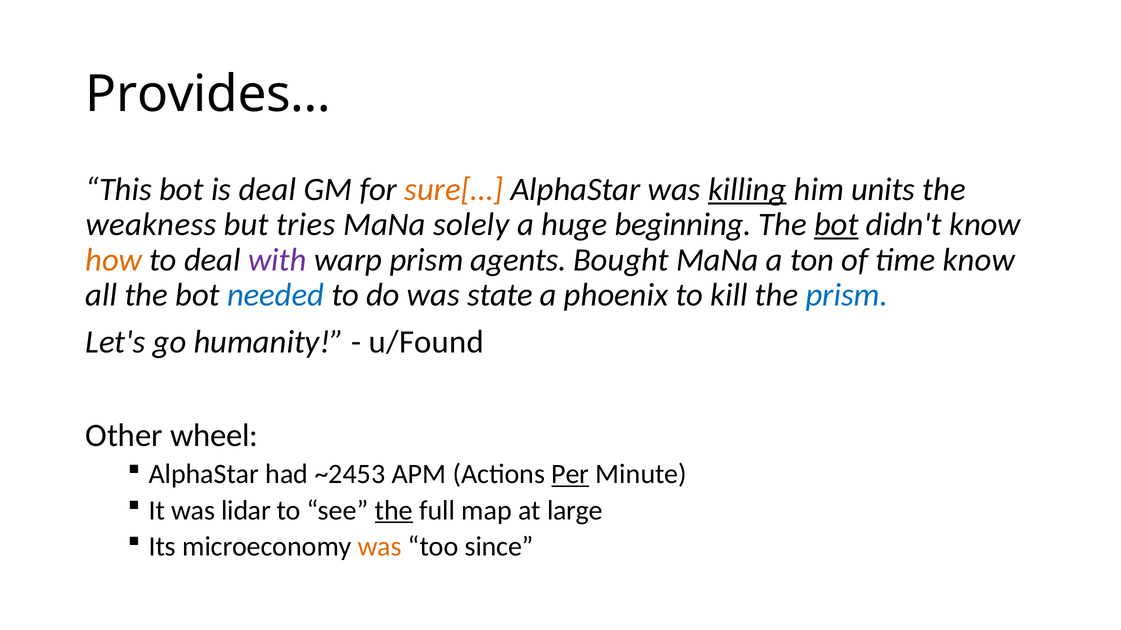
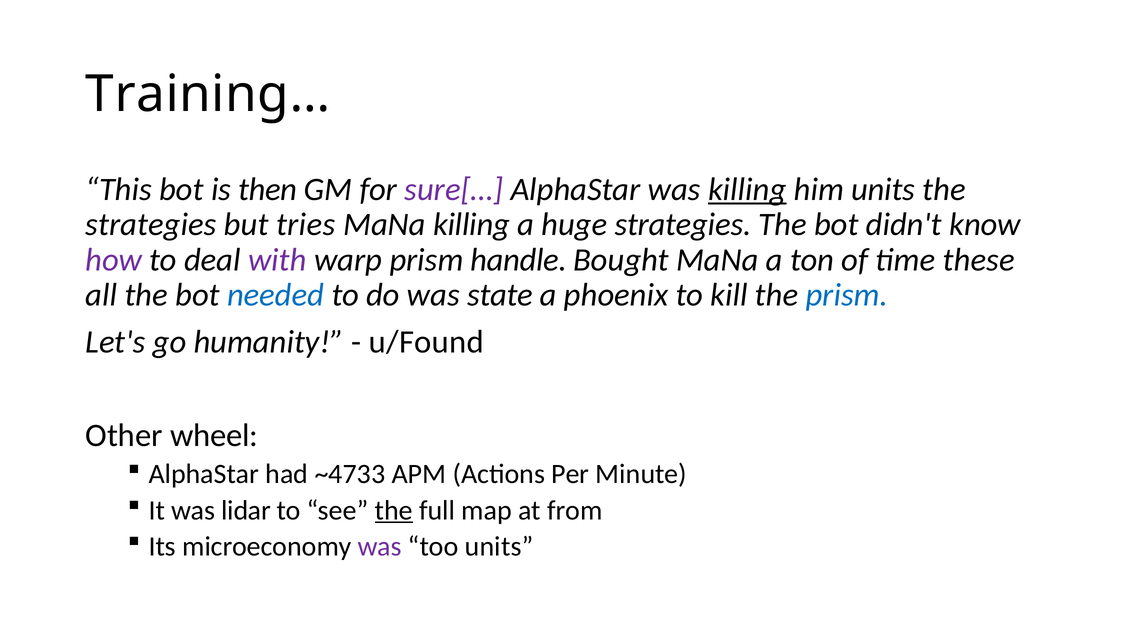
Provides…: Provides… -> Training… (208, 94)
is deal: deal -> then (268, 189)
sure[… colour: orange -> purple (454, 189)
weakness: weakness -> strategies (151, 225)
MaNa solely: solely -> killing (472, 225)
huge beginning: beginning -> strategies (683, 225)
bot underline: present -> none (836, 225)
how colour: orange -> purple (114, 260)
agents: agents -> handle (518, 260)
time know: know -> these (979, 260)
~2453: ~2453 -> ~4733 (350, 475)
Per underline: present -> none (570, 475)
large: large -> from (575, 511)
was colour: orange -> purple (380, 547)
too since: since -> units (499, 547)
